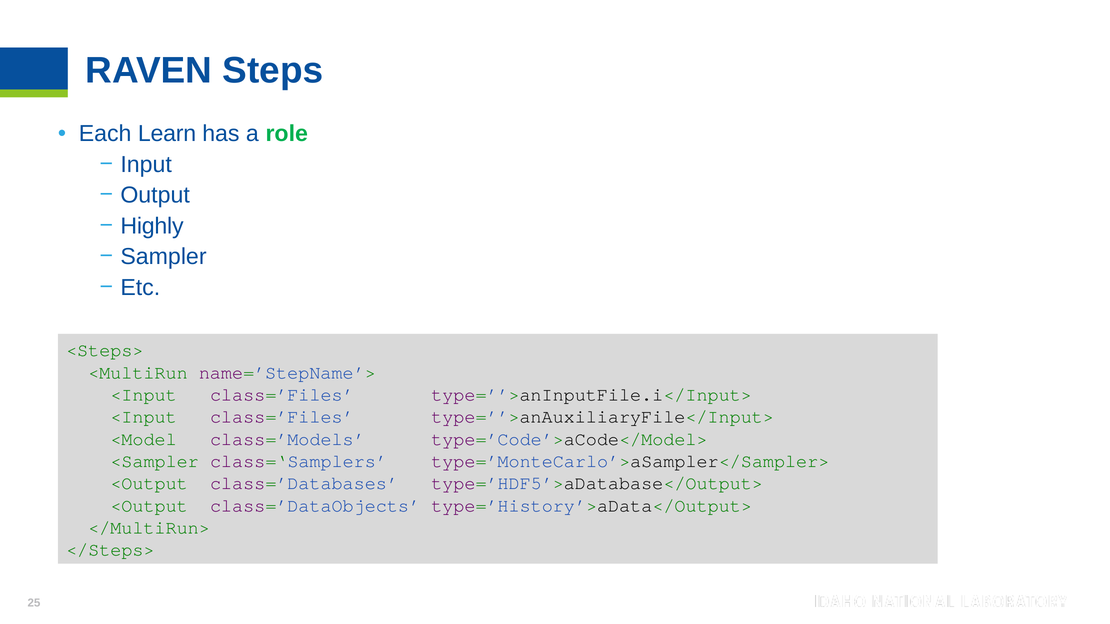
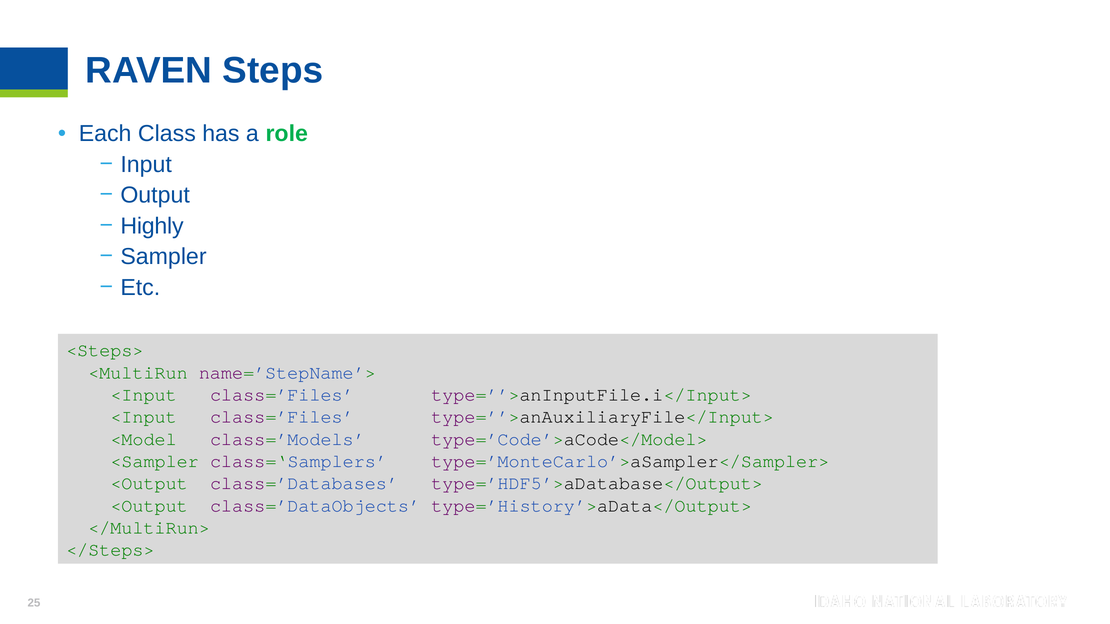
Learn: Learn -> Class (167, 134)
